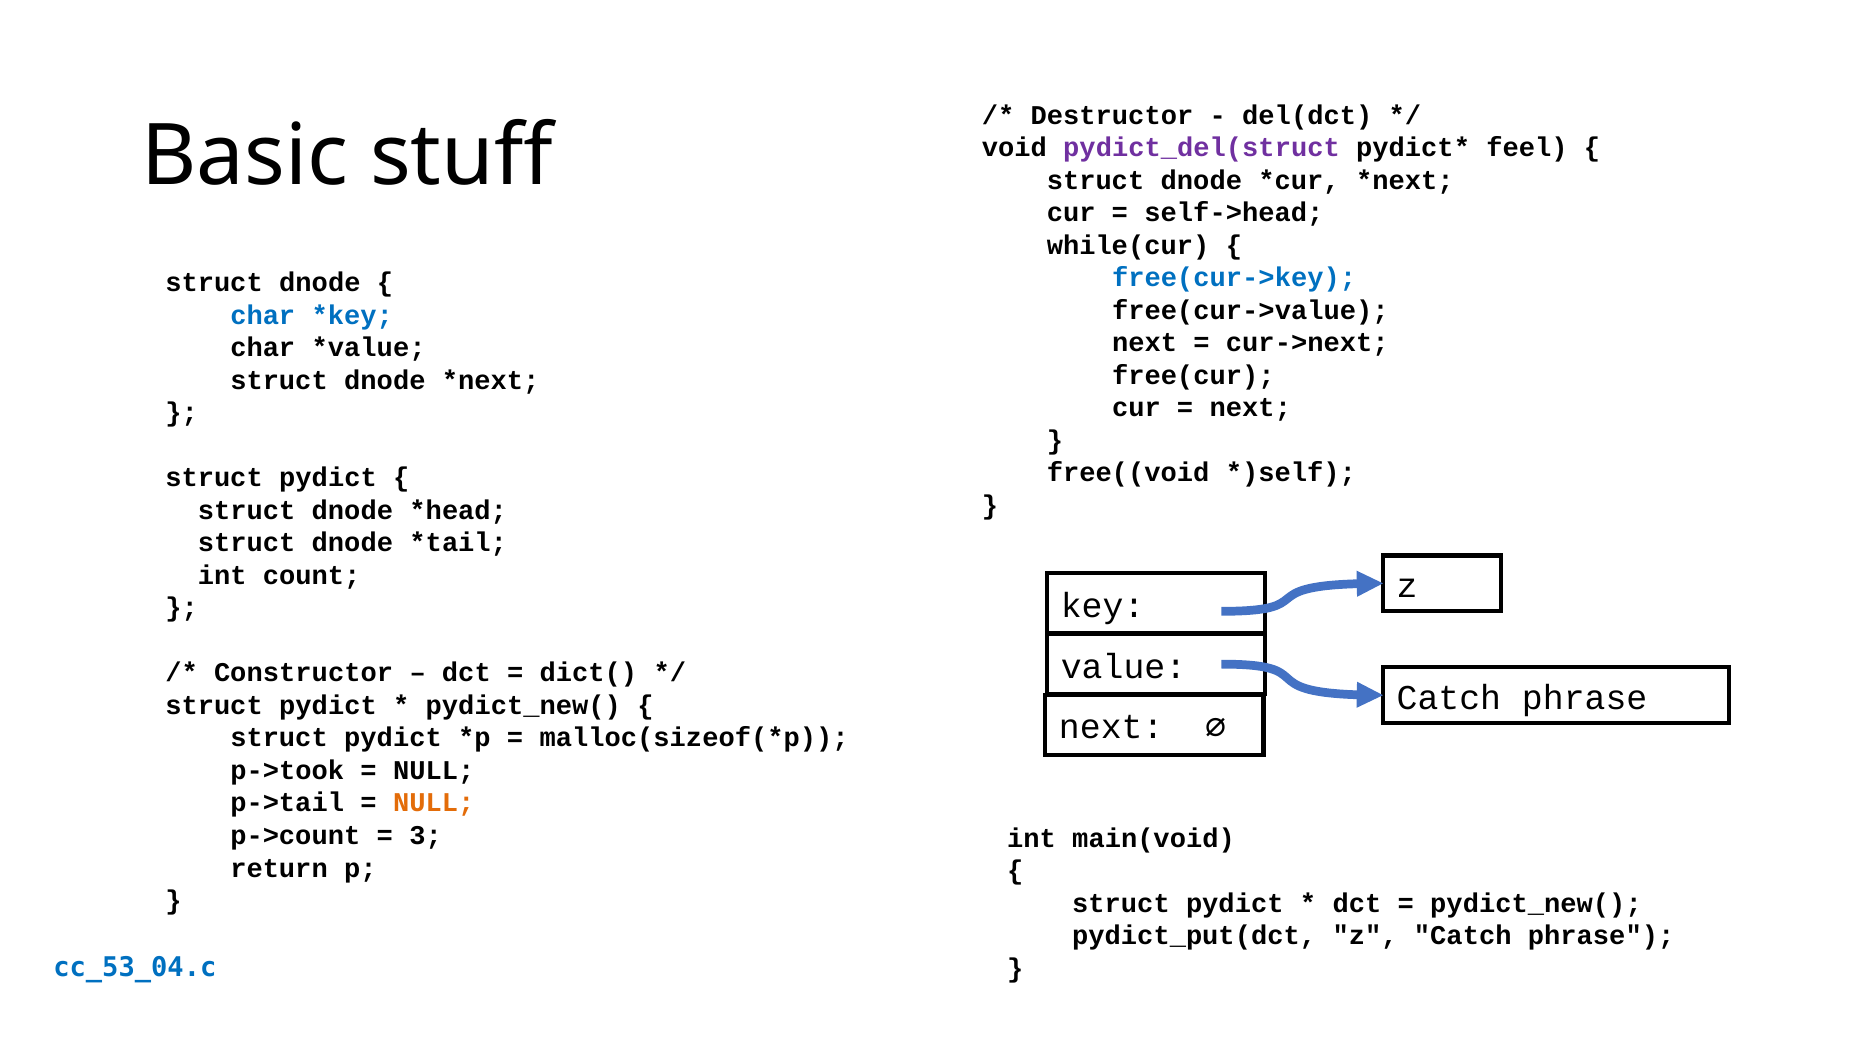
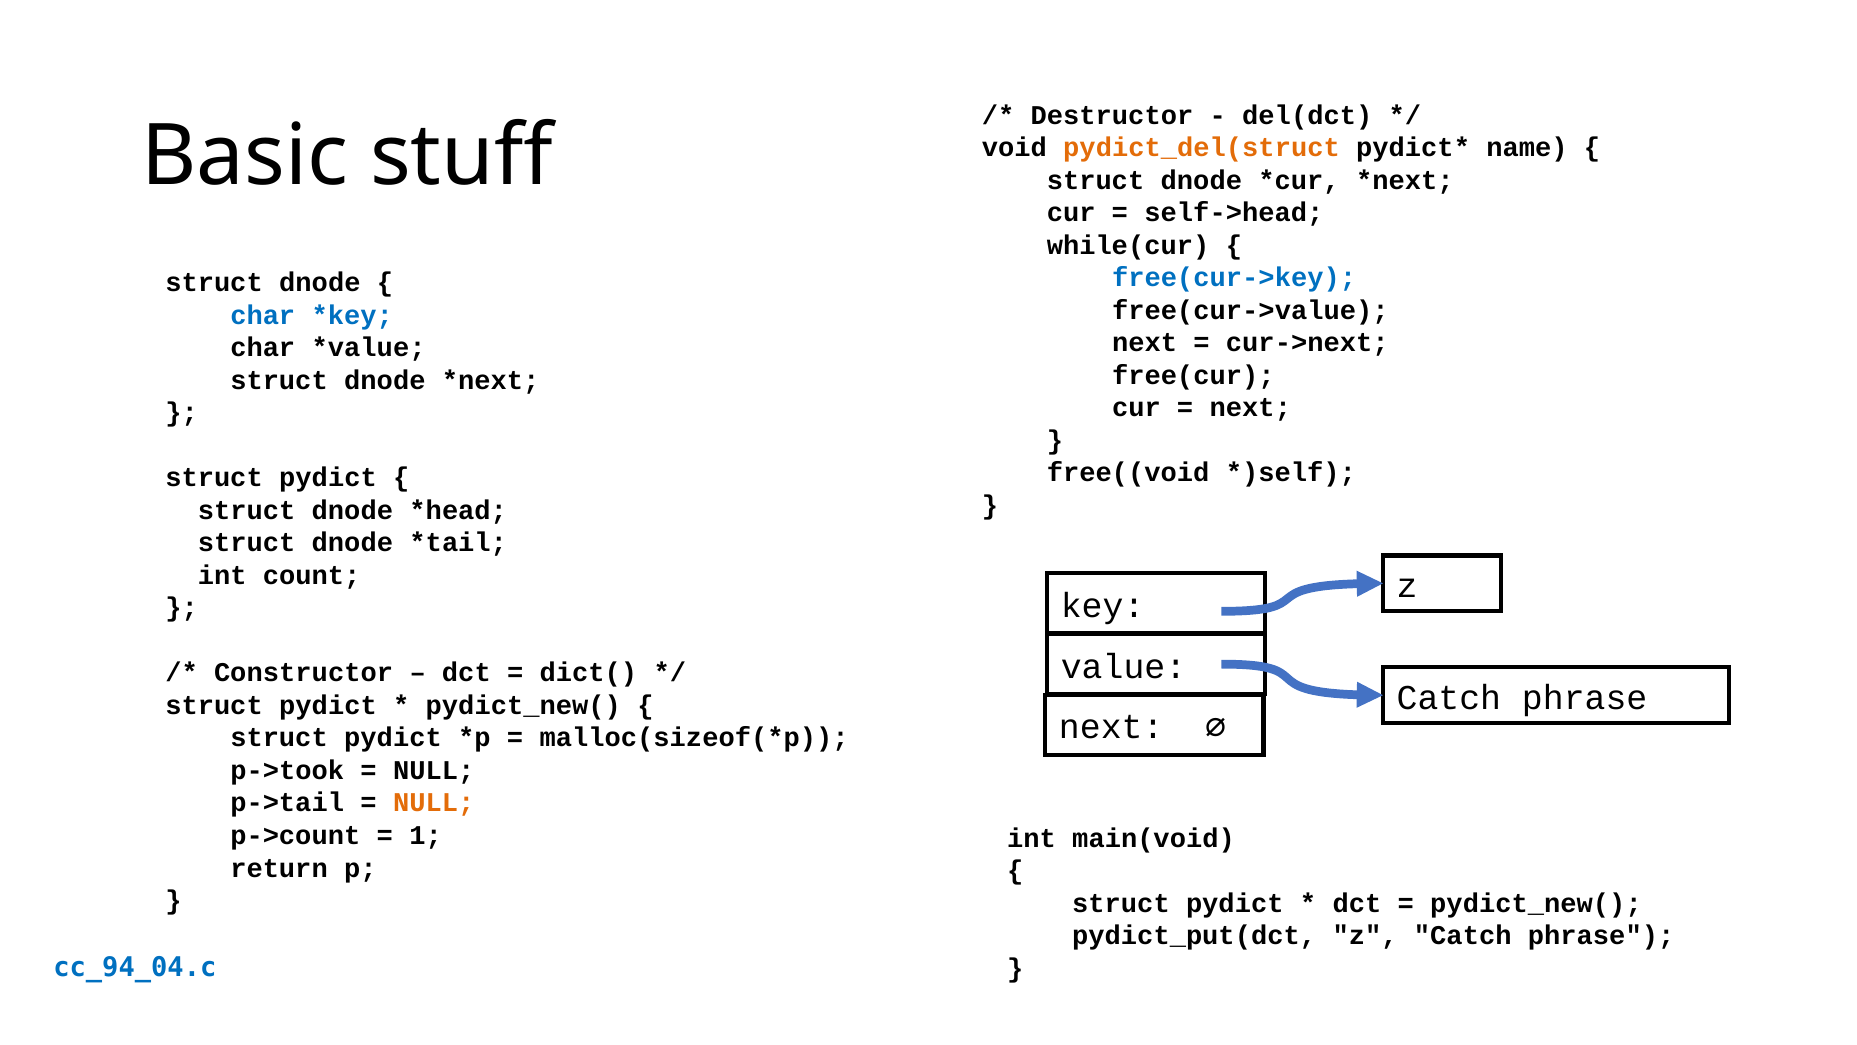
pydict_del(struct colour: purple -> orange (1202, 148)
feel: feel -> name (1527, 148)
3: 3 -> 1 (426, 835)
cc_53_04.c: cc_53_04.c -> cc_94_04.c (135, 967)
